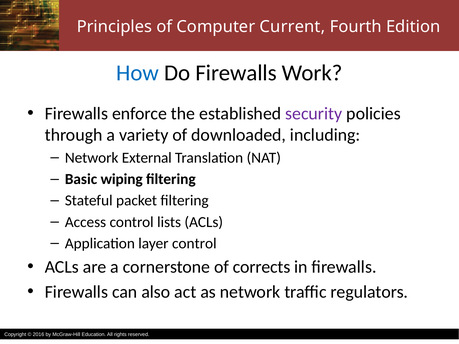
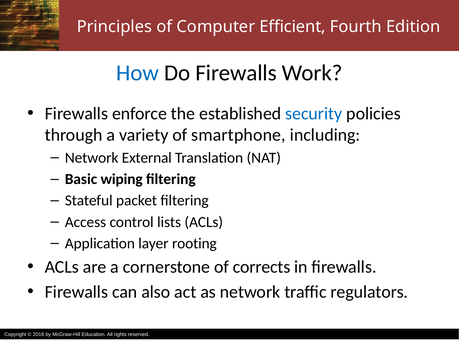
Current: Current -> Efficient (293, 27)
security colour: purple -> blue (314, 114)
downloaded: downloaded -> smartphone (239, 135)
layer control: control -> rooting (194, 244)
